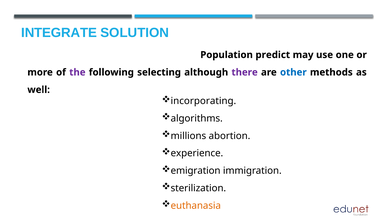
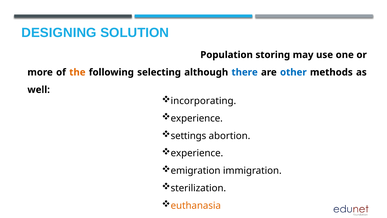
INTEGRATE: INTEGRATE -> DESIGNING (59, 33)
predict: predict -> storing (273, 55)
the colour: purple -> orange (77, 72)
there colour: purple -> blue (245, 72)
algorithms: algorithms -> experience (197, 118)
millions: millions -> settings (188, 136)
